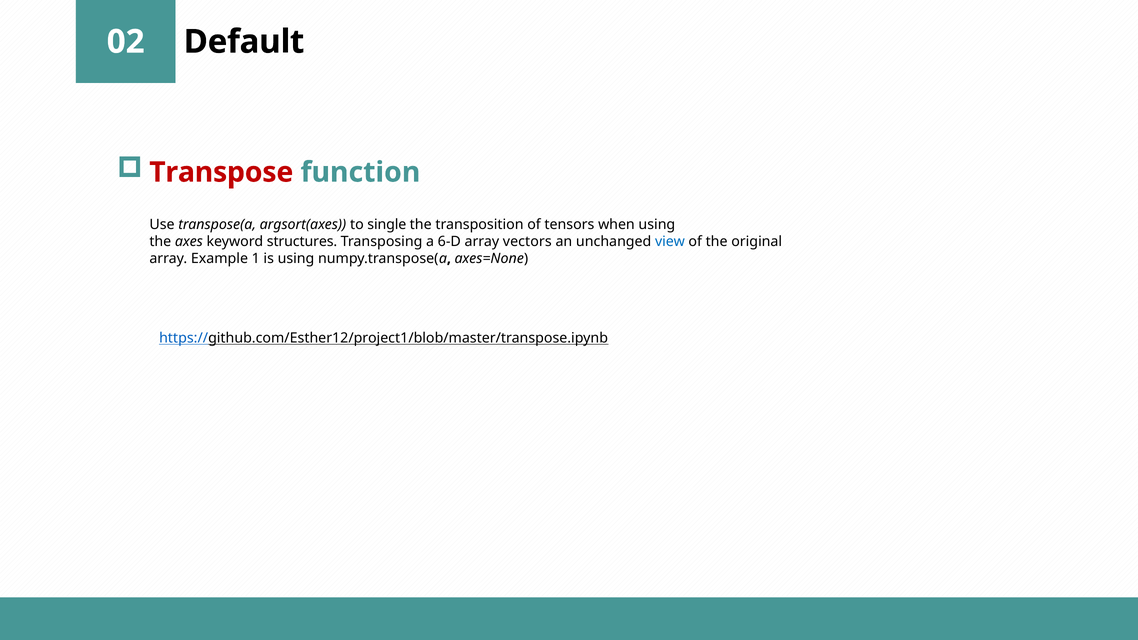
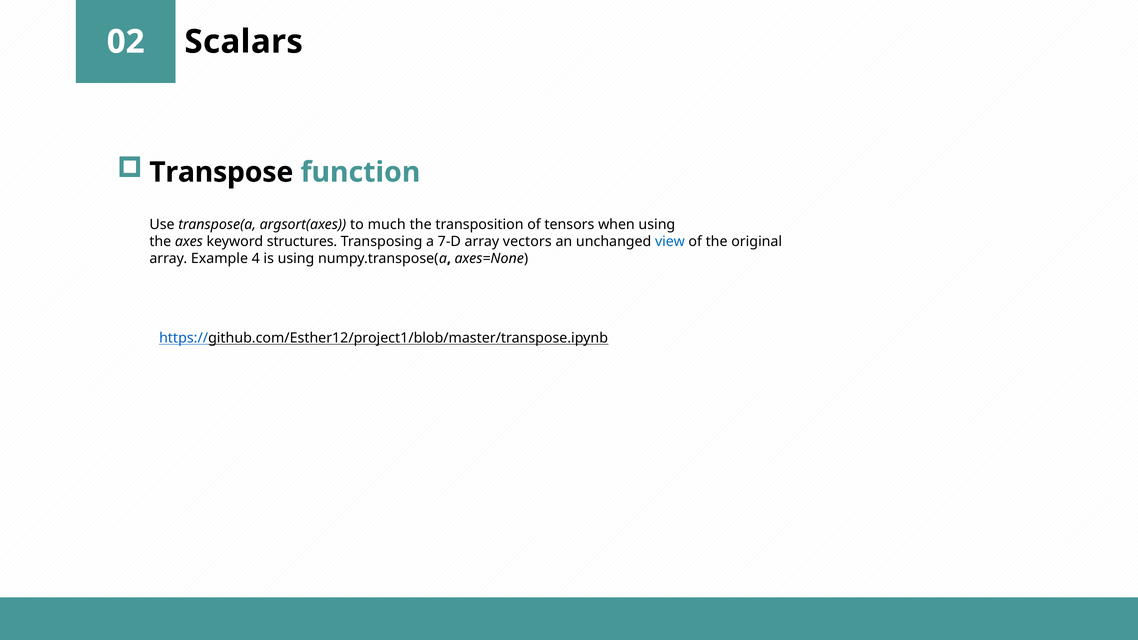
Default: Default -> Scalars (244, 42)
Transpose colour: red -> black (221, 172)
single: single -> much (387, 224)
6-D: 6-D -> 7-D (449, 241)
1: 1 -> 4 (256, 259)
